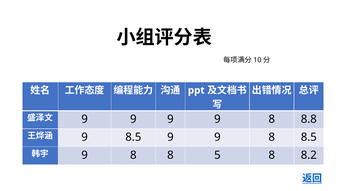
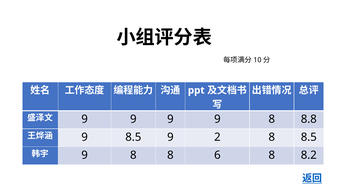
8.5 9 9: 9 -> 2 (217, 137)
5: 5 -> 6 (217, 155)
